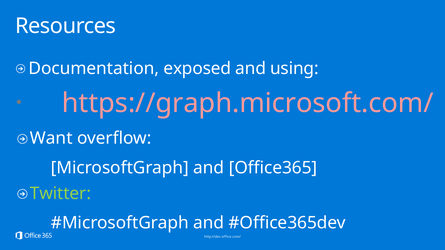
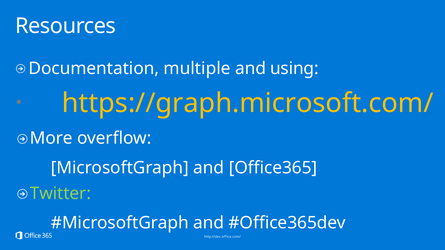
exposed: exposed -> multiple (197, 68)
https://graph.microsoft.com/ colour: pink -> yellow (248, 103)
Want: Want -> More (51, 138)
